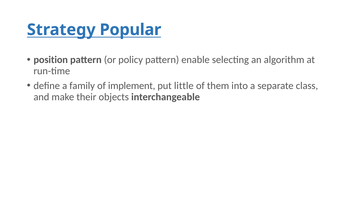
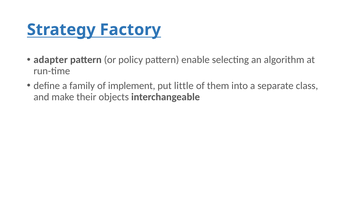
Popular: Popular -> Factory (130, 30)
position: position -> adapter (51, 60)
